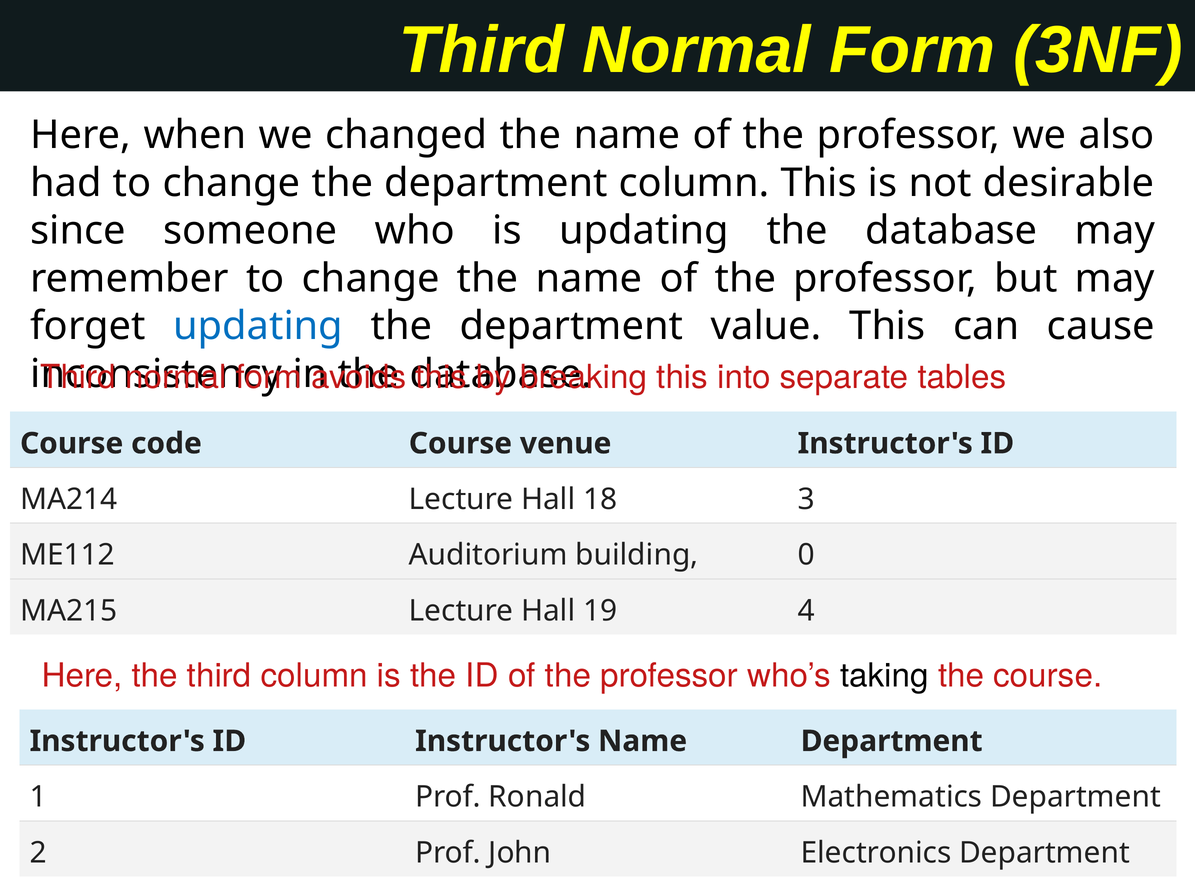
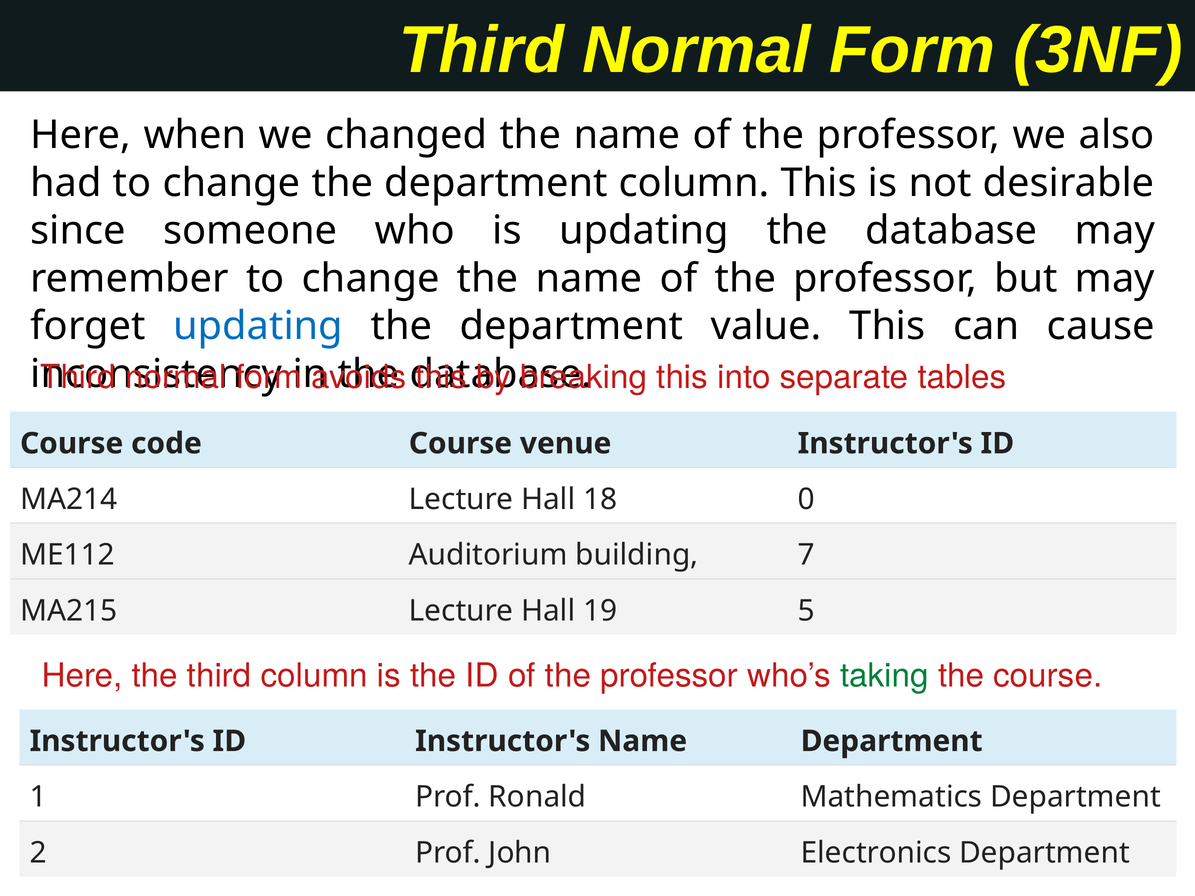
3: 3 -> 0 (806, 499)
0: 0 -> 7 (806, 555)
4: 4 -> 5 (806, 611)
taking colour: black -> green (884, 676)
